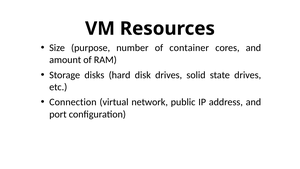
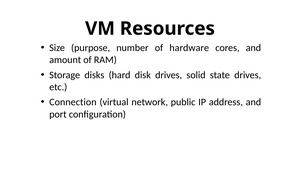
container: container -> hardware (189, 48)
